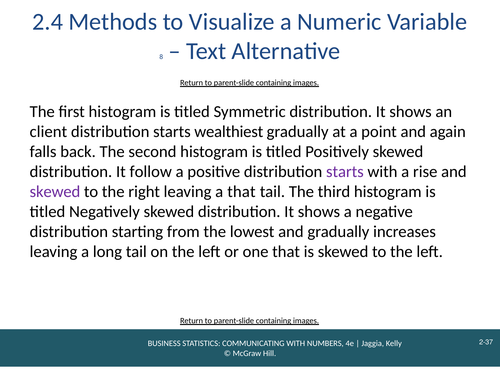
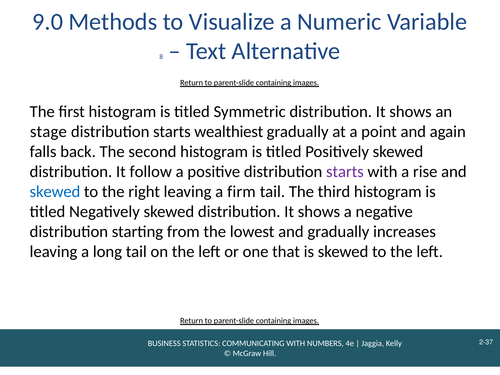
2.4: 2.4 -> 9.0 (48, 22)
client: client -> stage (48, 132)
skewed colour: purple -> blue (55, 192)
a that: that -> firm (241, 192)
